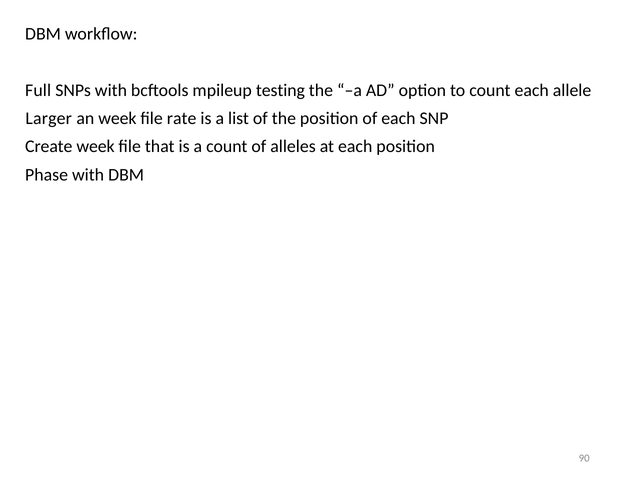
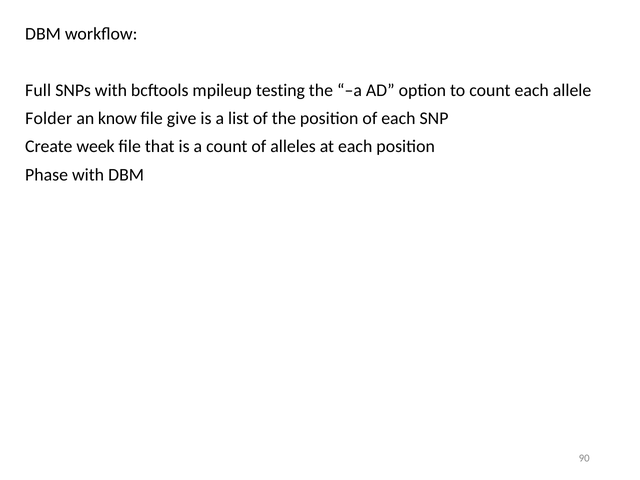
Larger: Larger -> Folder (49, 118)
an week: week -> know (117, 118)
rate: rate -> give (182, 118)
